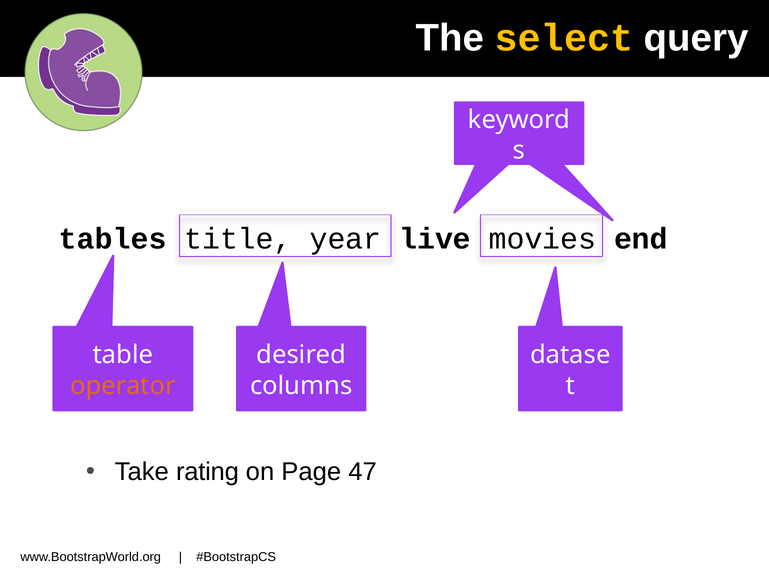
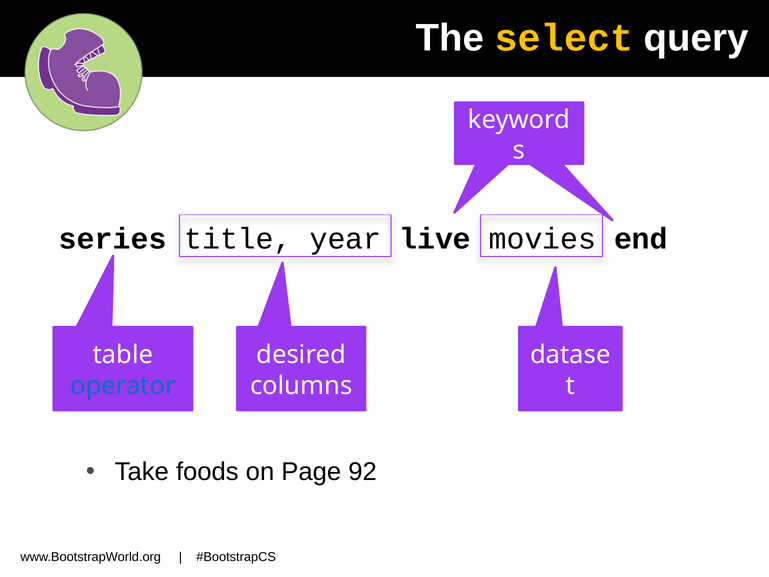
tables: tables -> series (113, 239)
operator colour: orange -> blue (123, 386)
rating: rating -> foods (207, 472)
47: 47 -> 92 (363, 472)
